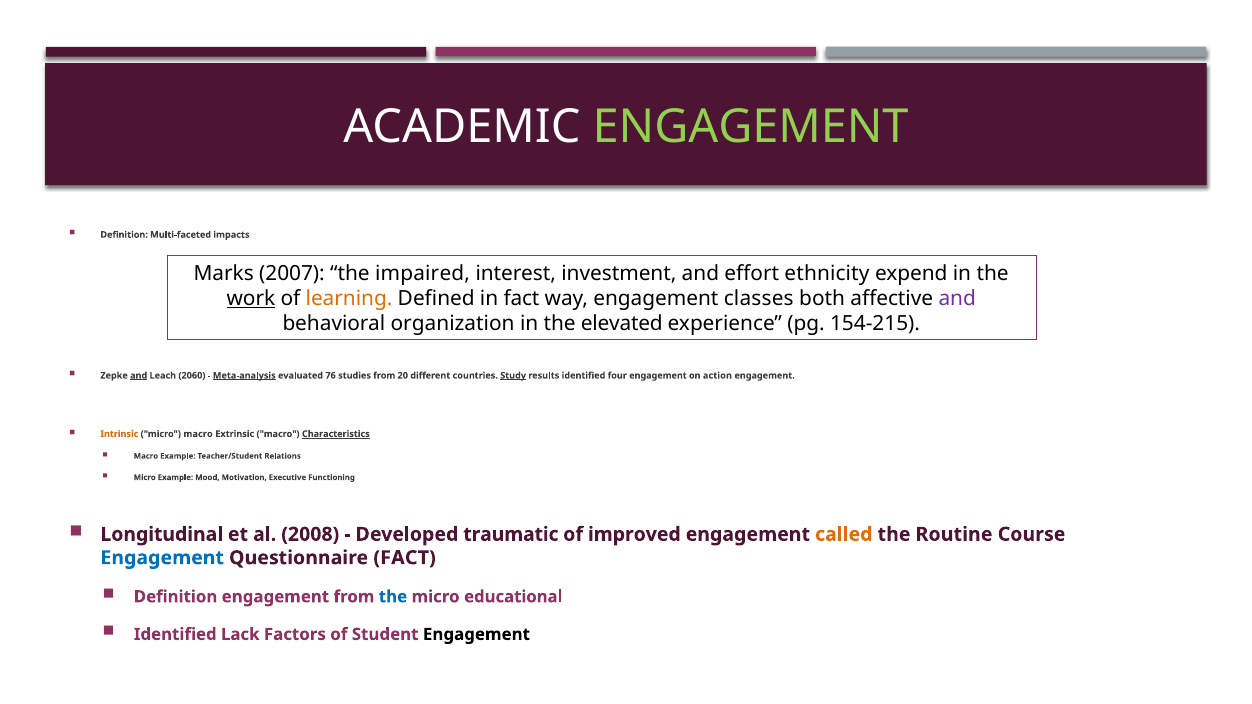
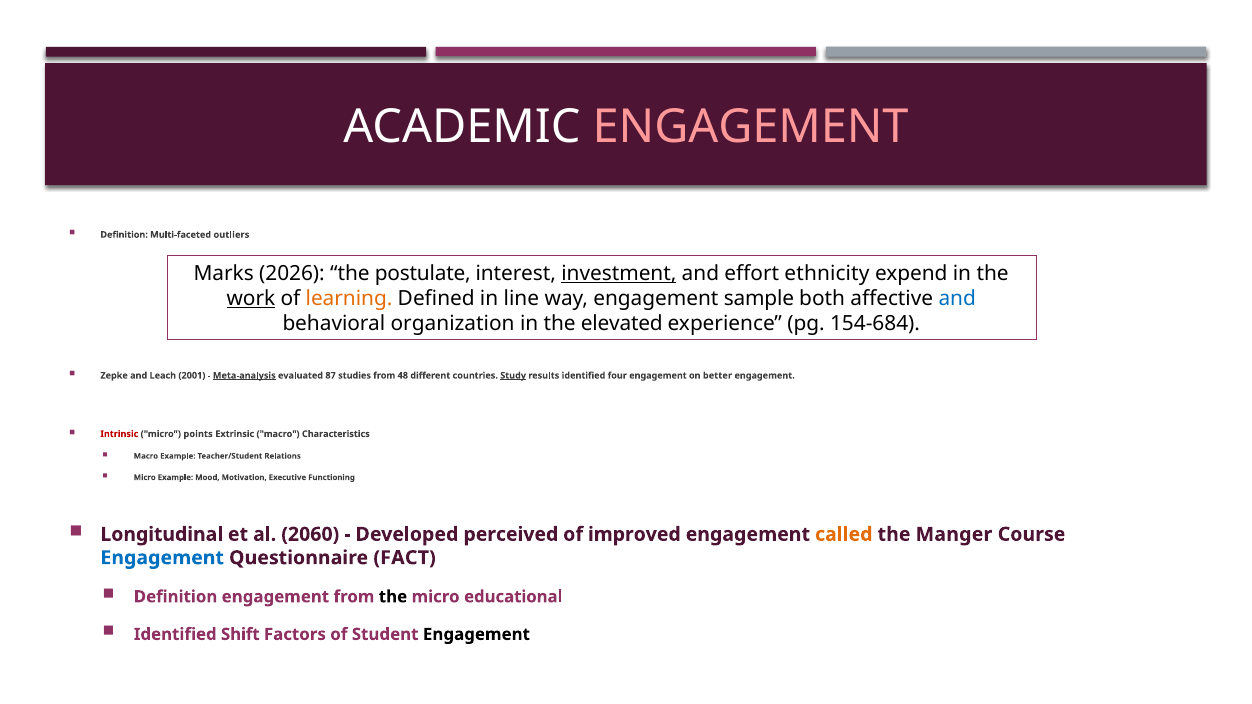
ENGAGEMENT colour: light green -> pink (751, 127)
impacts: impacts -> outliers (231, 235)
2007: 2007 -> 2026 (292, 274)
impaired: impaired -> postulate (423, 274)
investment underline: none -> present (619, 274)
in fact: fact -> line (521, 299)
classes: classes -> sample (759, 299)
and colour: purple -> blue (957, 299)
154-215: 154-215 -> 154-684 (875, 324)
and underline: present -> none (139, 376)
2060: 2060 -> 2001 (192, 376)
76: 76 -> 87 (331, 376)
20: 20 -> 48 (403, 376)
action: action -> better (717, 376)
Intrinsic colour: orange -> red (119, 434)
micro macro: macro -> points (198, 434)
Characteristics underline: present -> none (336, 434)
2008: 2008 -> 2060 (310, 535)
traumatic: traumatic -> perceived (511, 535)
Routine: Routine -> Manger (954, 535)
the colour: blue -> black (393, 597)
Lack: Lack -> Shift (240, 635)
